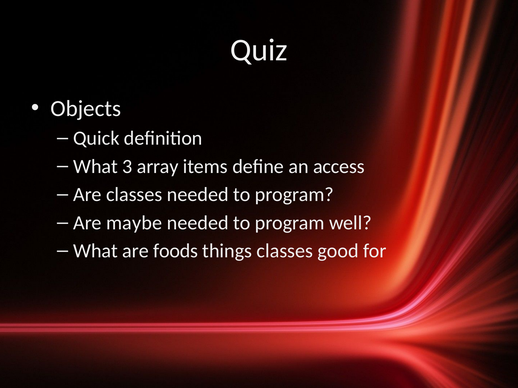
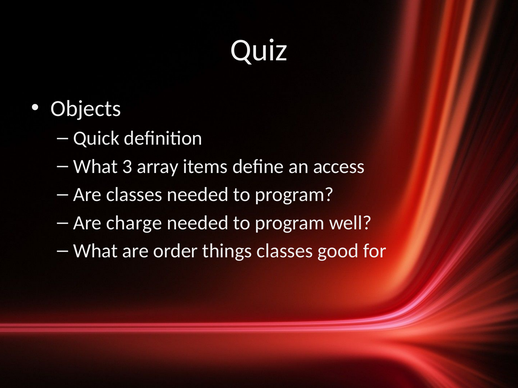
maybe: maybe -> charge (134, 223)
foods: foods -> order (176, 251)
